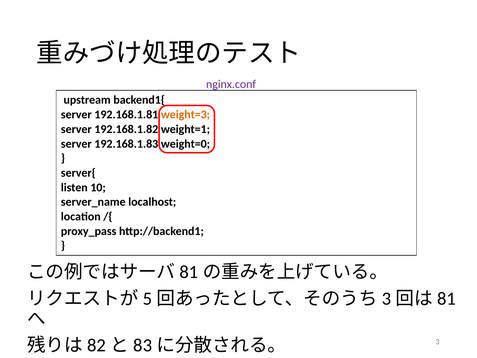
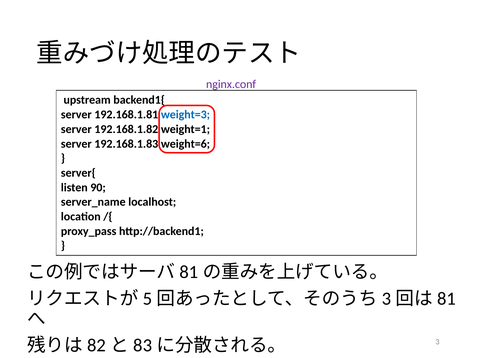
weight=3 colour: orange -> blue (185, 115)
weight=0: weight=0 -> weight=6 (185, 144)
10: 10 -> 90 (98, 187)
